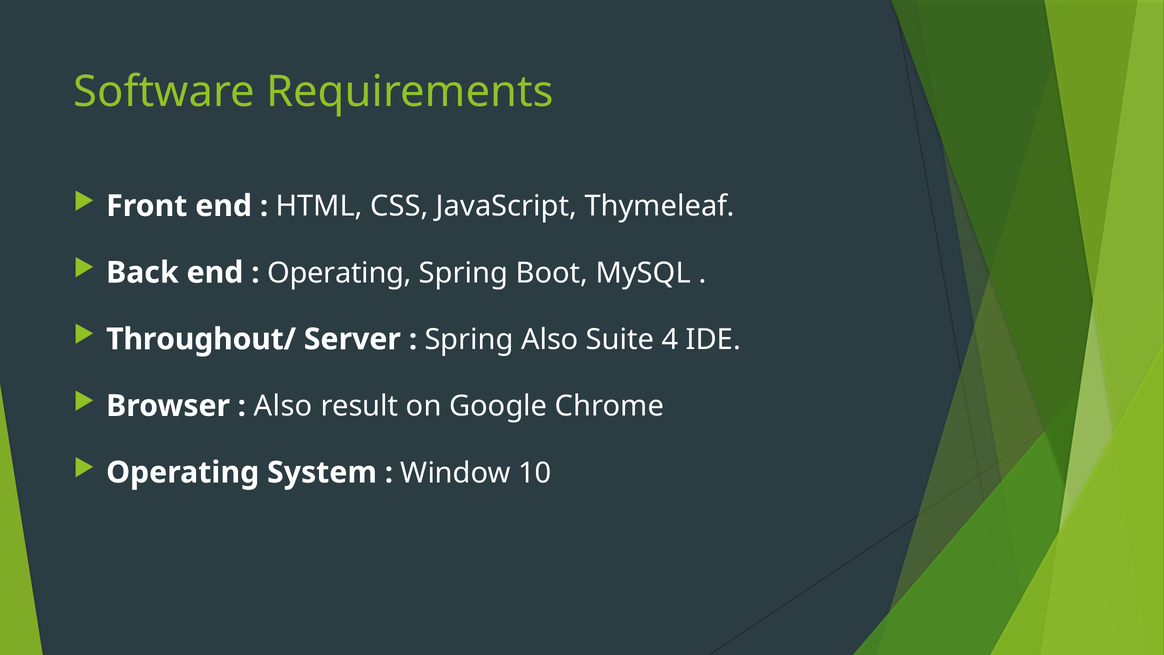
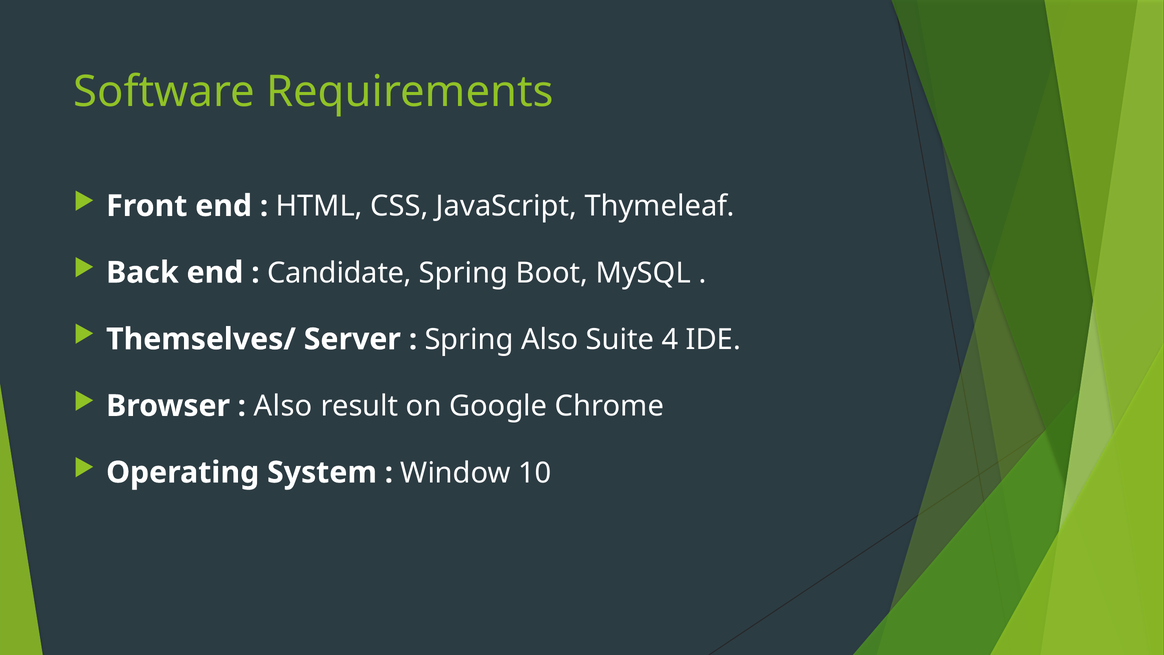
Operating: Operating -> Candidate (339, 273)
Throughout/: Throughout/ -> Themselves/ (201, 339)
